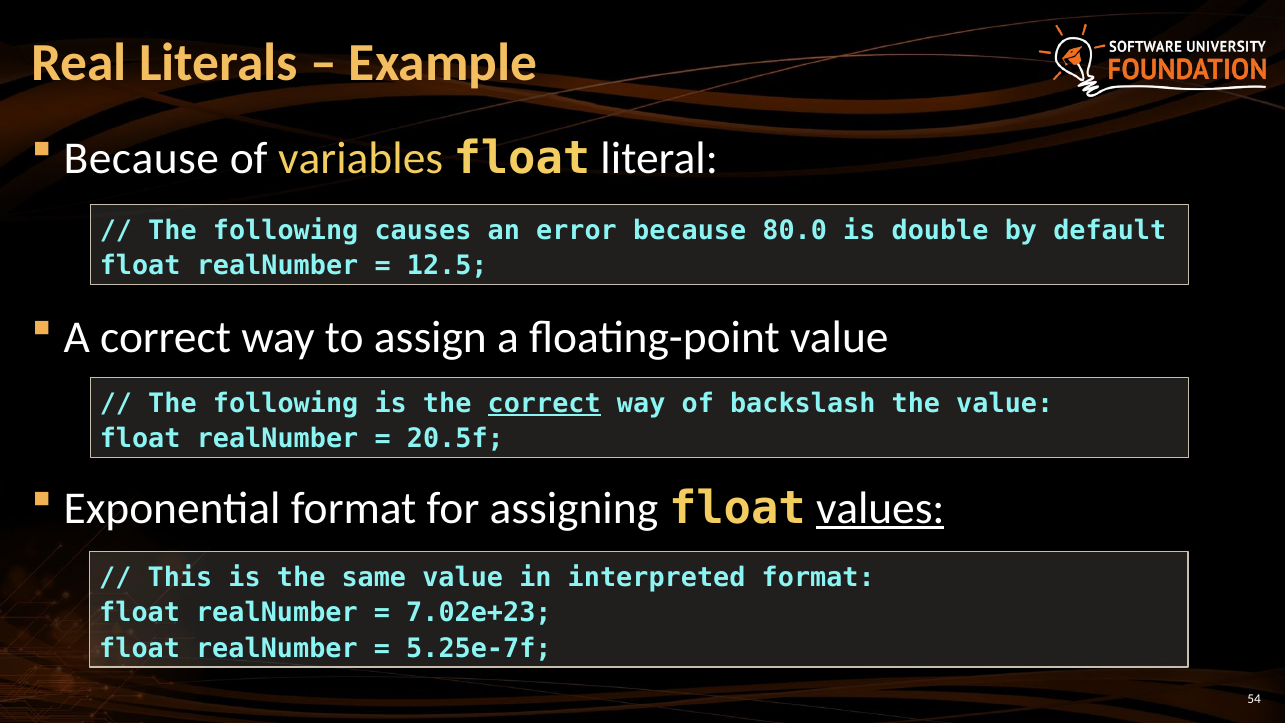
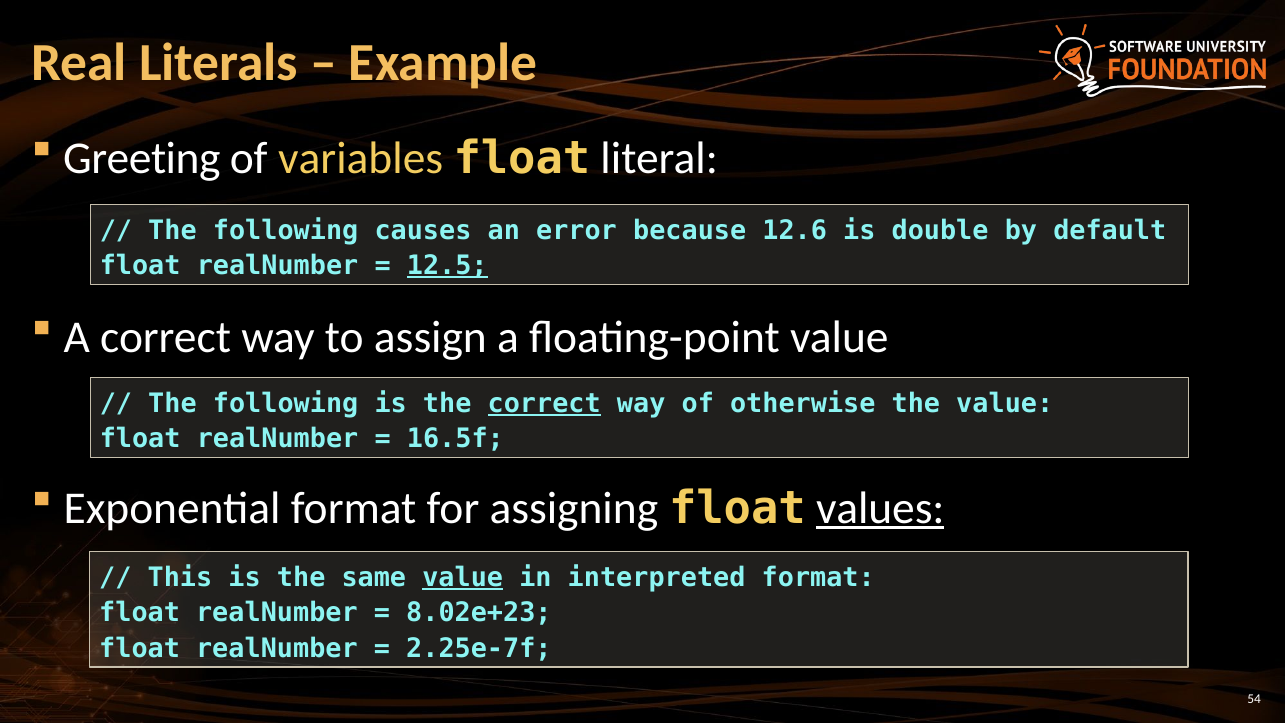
Because: Because -> Greeting (142, 158)
80.0: 80.0 -> 12.6 (795, 230)
12.5 underline: none -> present (447, 266)
backslash: backslash -> otherwise (803, 403)
20.5f: 20.5f -> 16.5f (455, 439)
value underline: none -> present (463, 578)
7.02e+23: 7.02e+23 -> 8.02e+23 (479, 613)
5.25e-7f: 5.25e-7f -> 2.25e-7f (479, 648)
